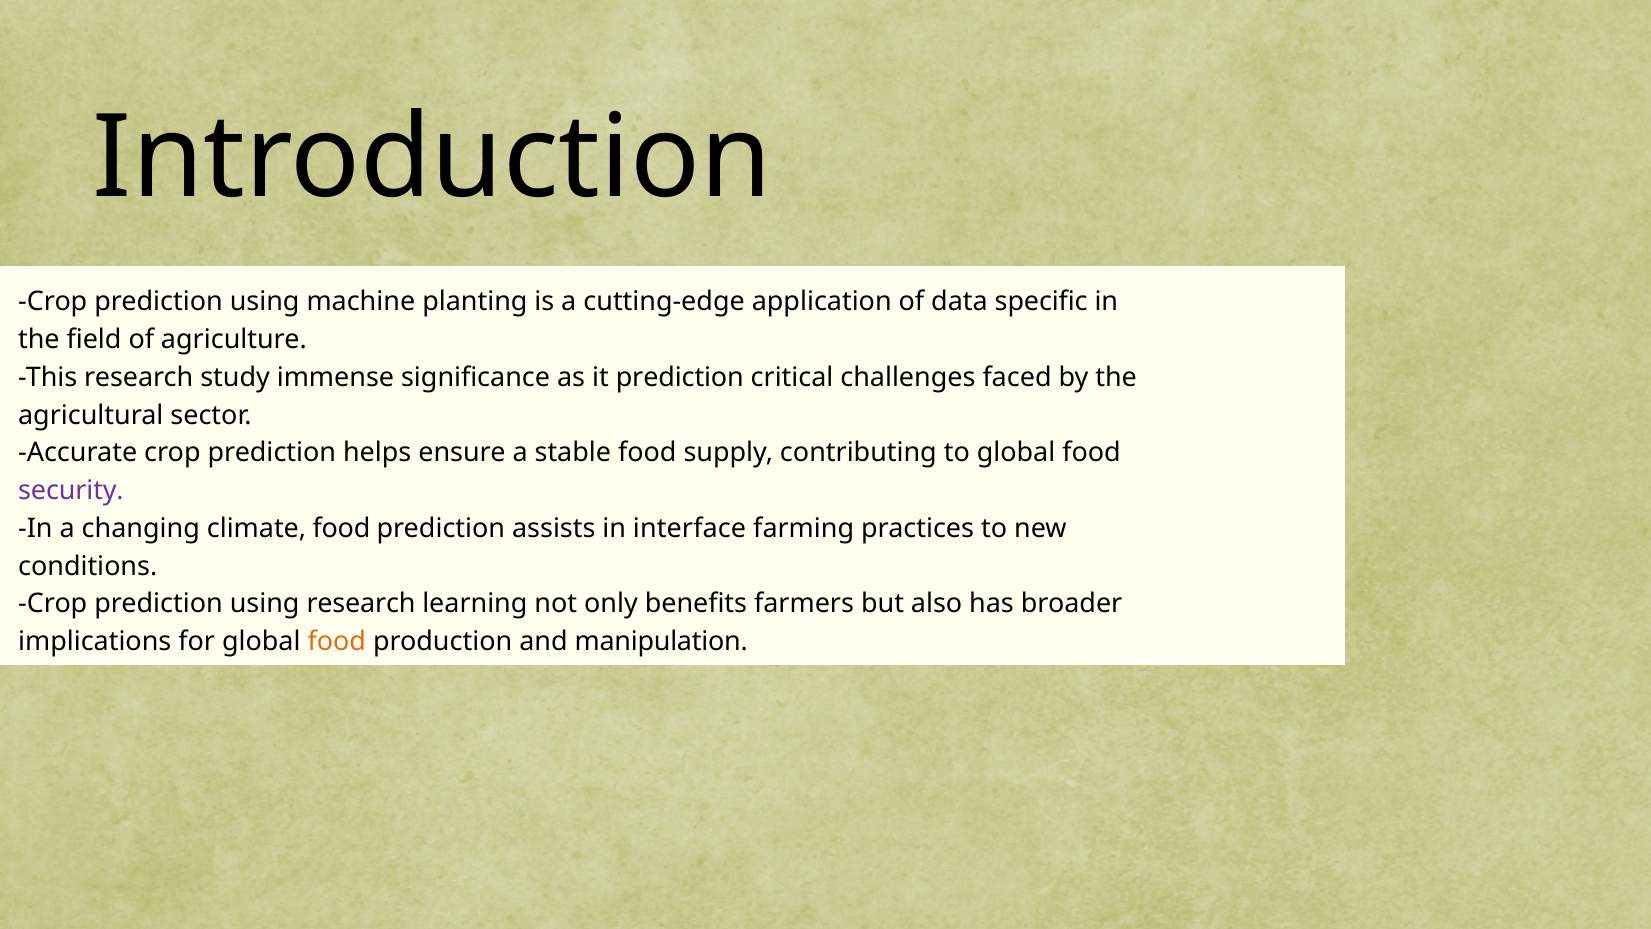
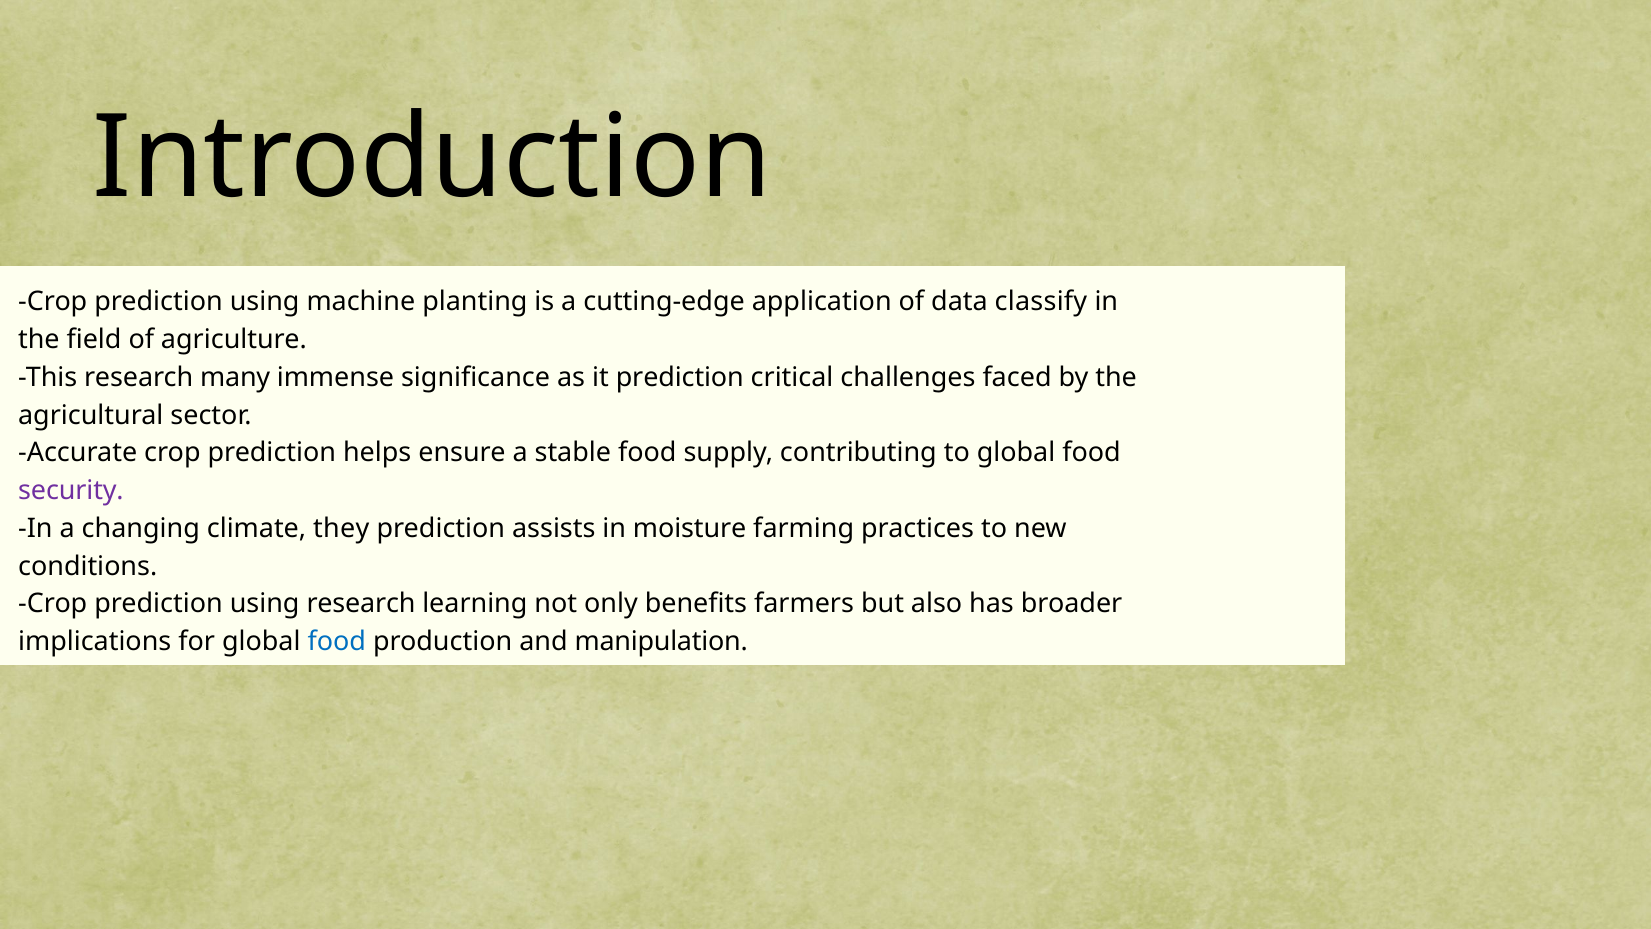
specific: specific -> classify (1041, 302)
study: study -> many (235, 377)
climate food: food -> they (341, 528)
interface: interface -> moisture (690, 528)
food colour: orange -> blue (337, 641)
